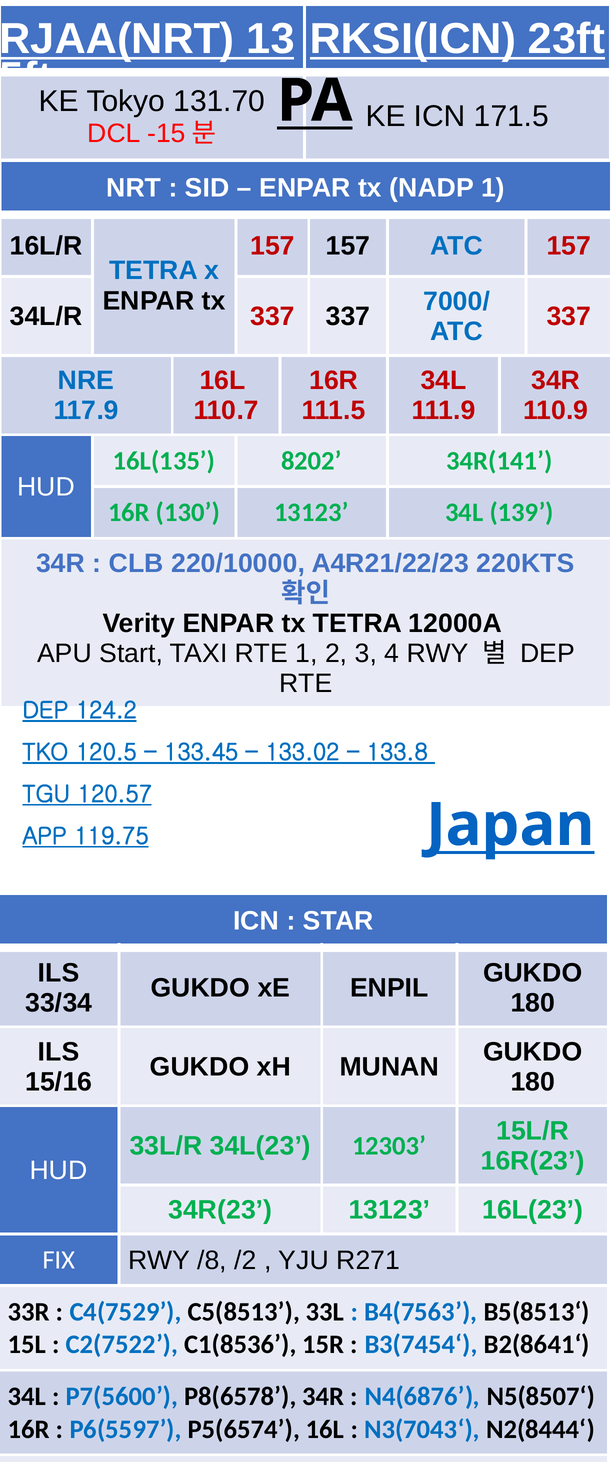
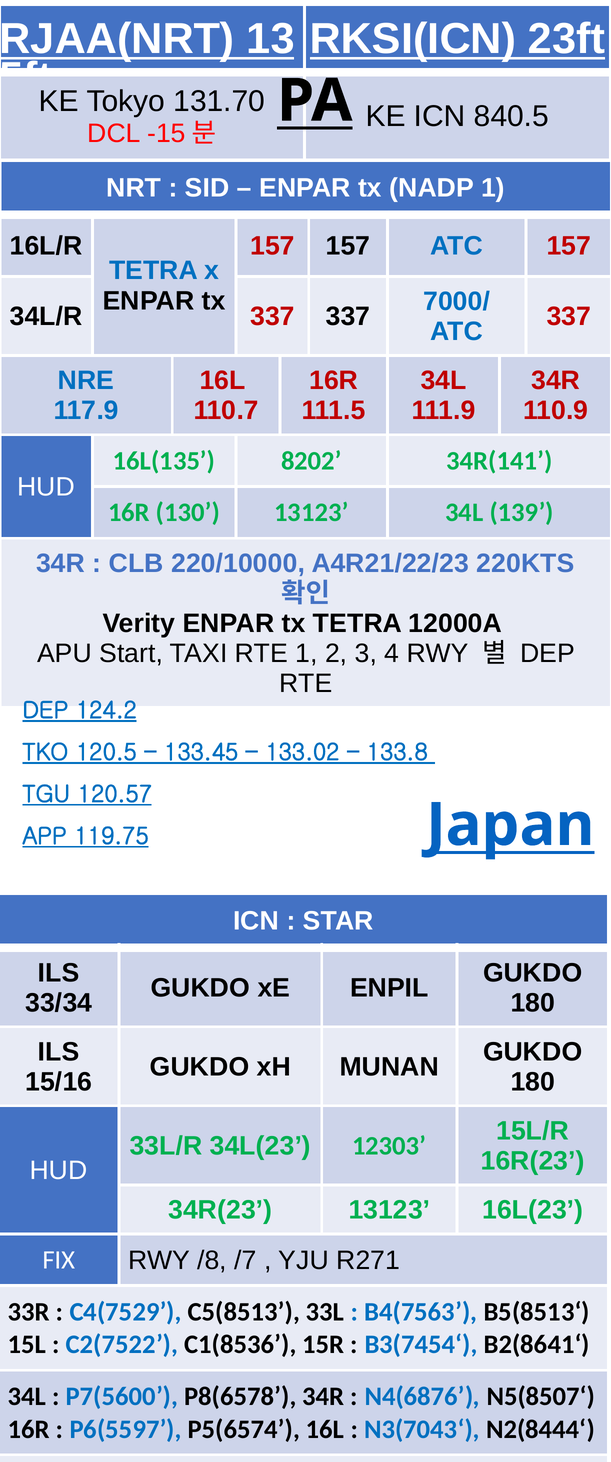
171.5: 171.5 -> 840.5 (511, 116)
/2: /2 -> /7 (245, 1260)
